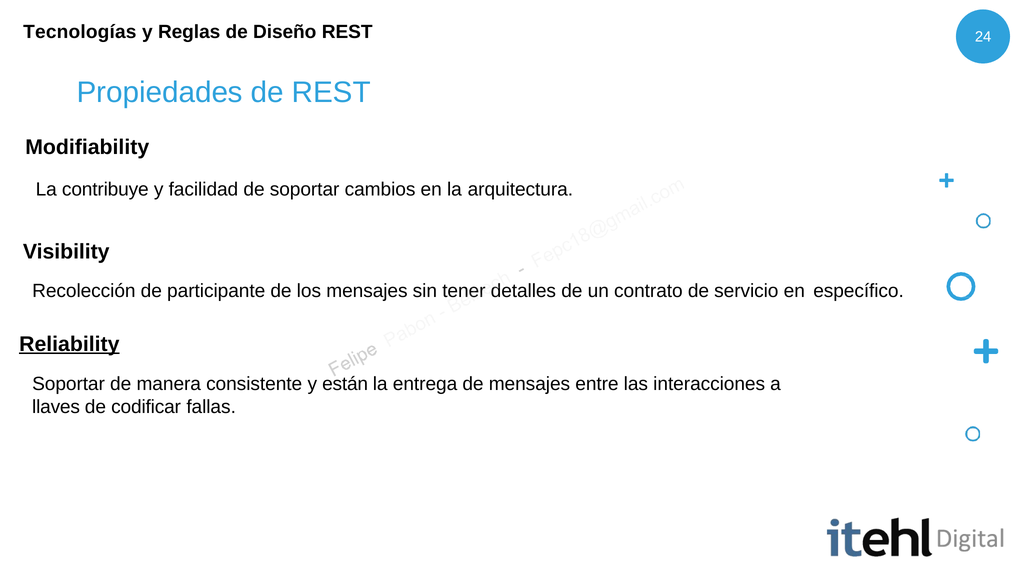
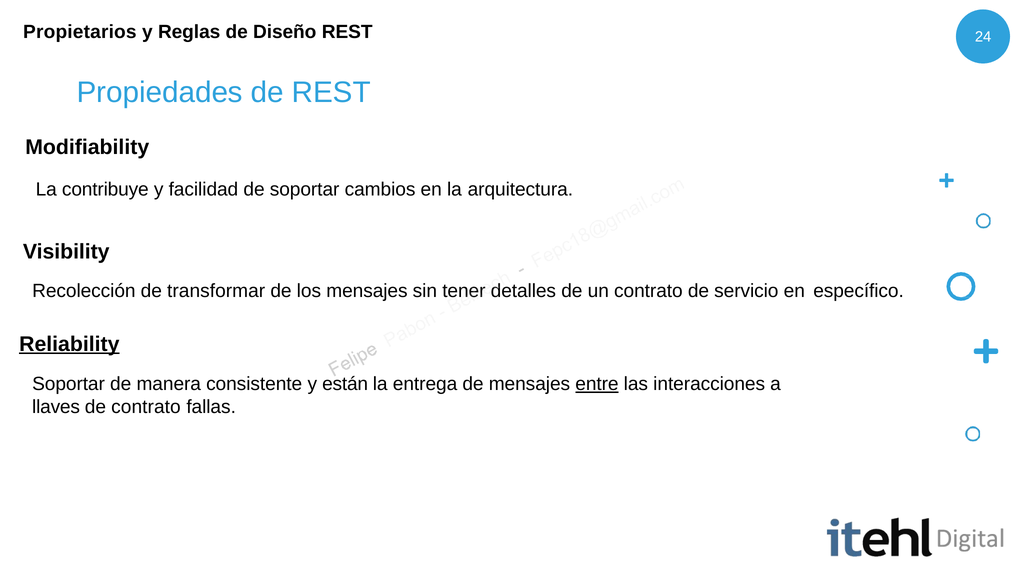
Tecnologías: Tecnologías -> Propietarios (80, 32)
participante: participante -> transformar (216, 291)
entre underline: none -> present (597, 384)
de codificar: codificar -> contrato (146, 407)
